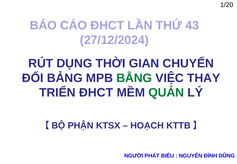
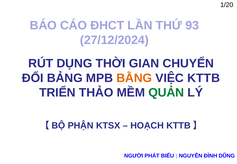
43: 43 -> 93 (192, 25)
BẰNG colour: green -> orange (134, 78)
VIỆC THAY: THAY -> KTTB (204, 78)
TRIỂN ĐHCT: ĐHCT -> THẢO (96, 93)
